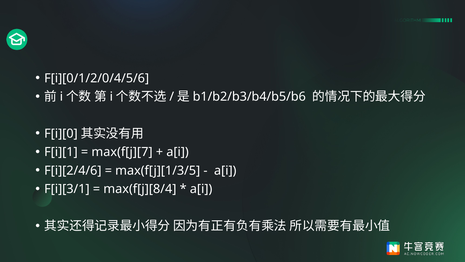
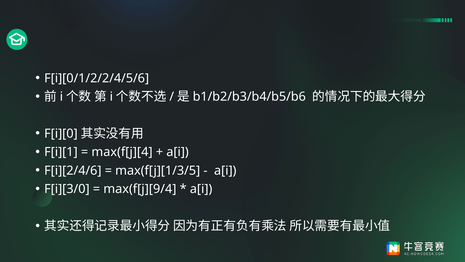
F[i][0/1/2/0/4/5/6: F[i][0/1/2/0/4/5/6 -> F[i][0/1/2/2/4/5/6 (97, 78)
max(f[j][7: max(f[j][7 -> max(f[j][4 (122, 152)
F[i][3/1: F[i][3/1 -> F[i][3/0 (67, 189)
max(f[j][8/4: max(f[j][8/4 -> max(f[j][9/4 (140, 189)
